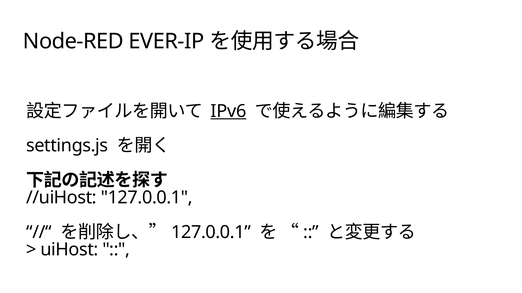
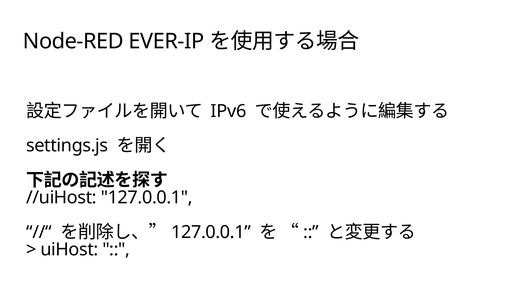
IPv6 underline: present -> none (229, 111)
